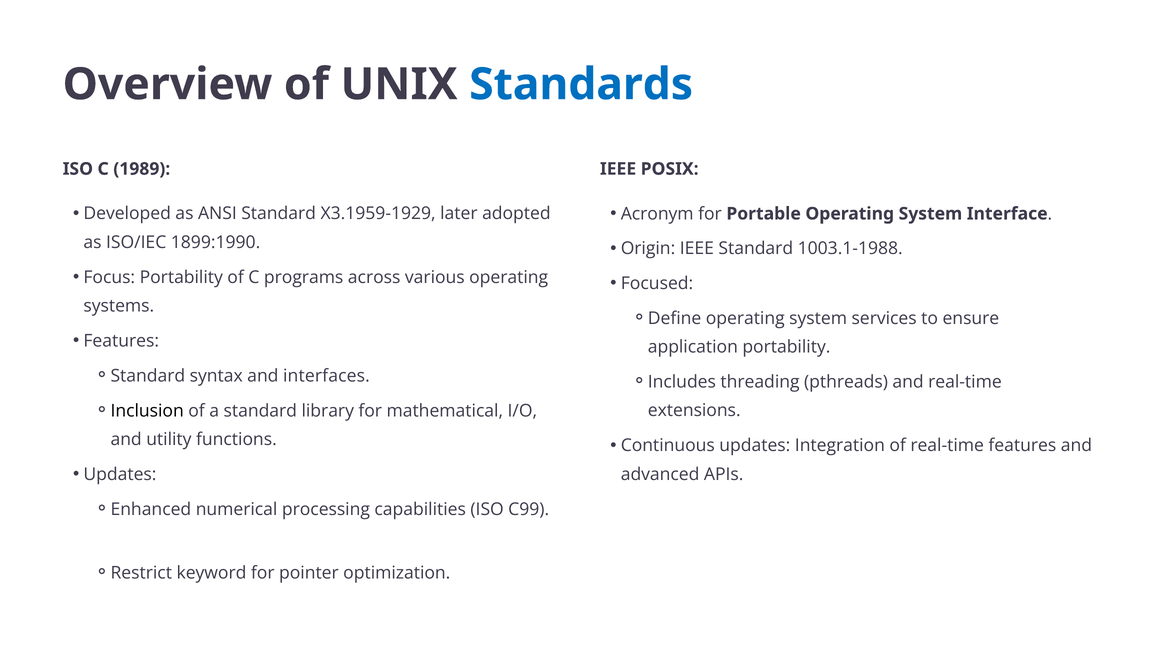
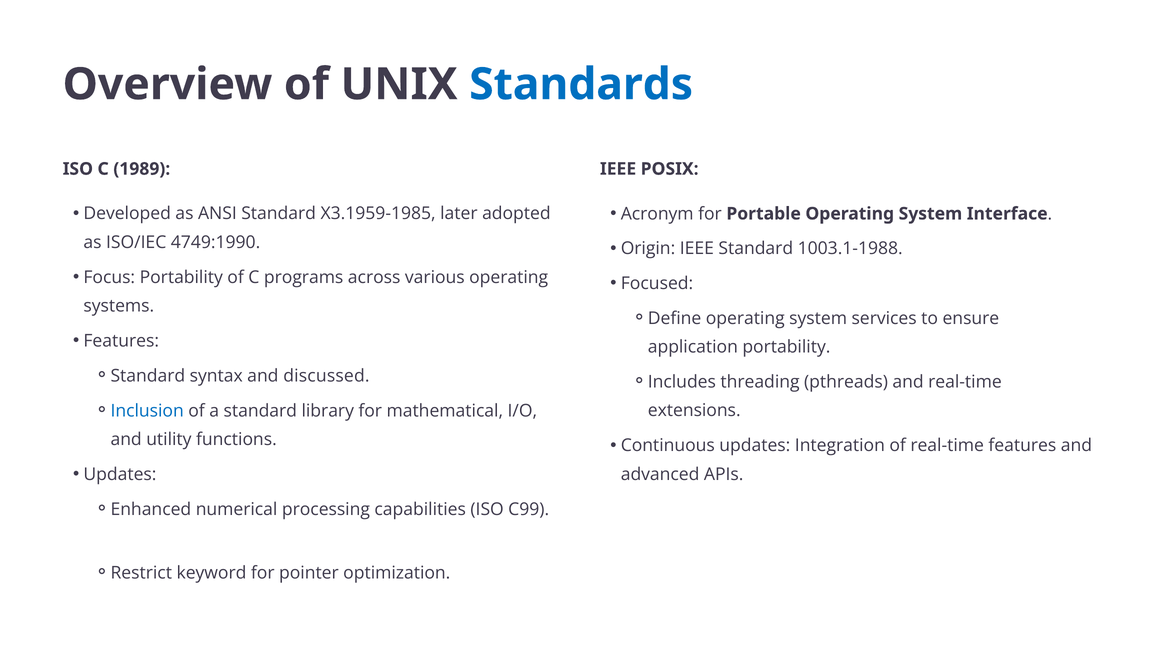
X3.1959-1929: X3.1959-1929 -> X3.1959-1985 (378, 214)
1899:1990: 1899:1990 -> 4749:1990 (216, 242)
interfaces: interfaces -> discussed (326, 376)
Inclusion colour: black -> blue (147, 411)
